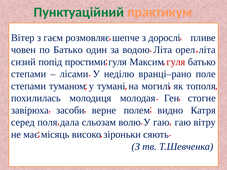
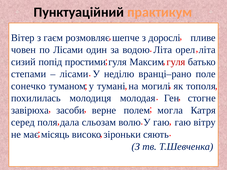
Пунктуаційний colour: green -> black (79, 12)
по Батько: Батько -> Лісами (68, 50)
степами: степами -> сонечко (28, 86)
видно: видно -> могла (170, 110)
